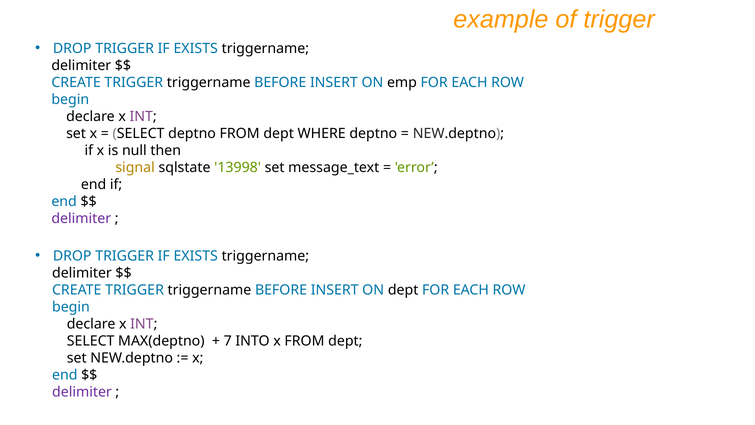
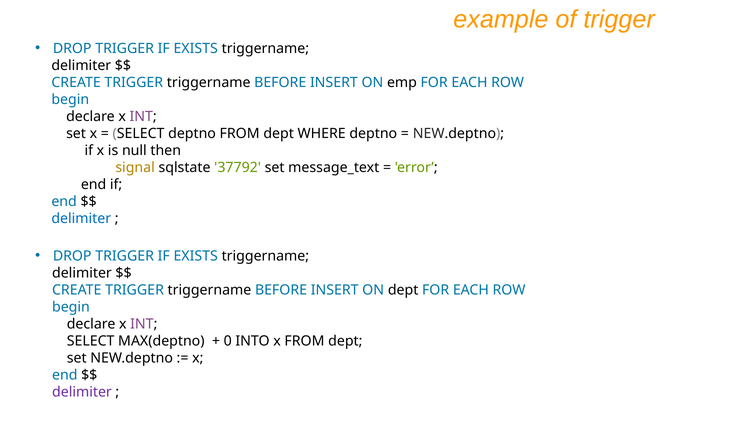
13998: 13998 -> 37792 (238, 167)
delimiter colour: purple -> blue (81, 218)
7: 7 -> 0 (228, 341)
